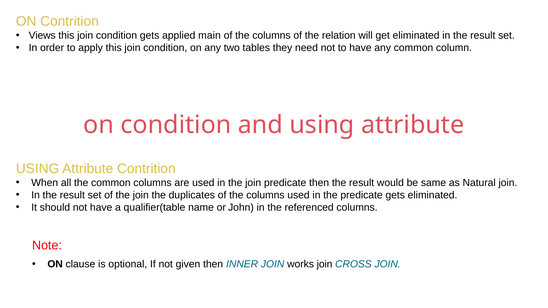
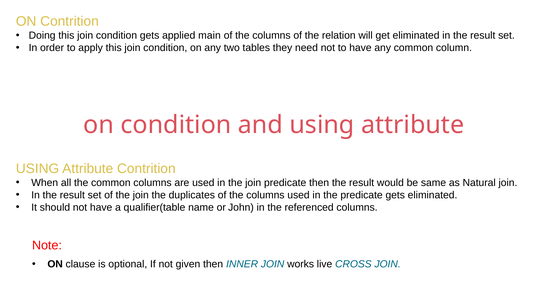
Views: Views -> Doing (42, 36)
works join: join -> live (325, 264)
